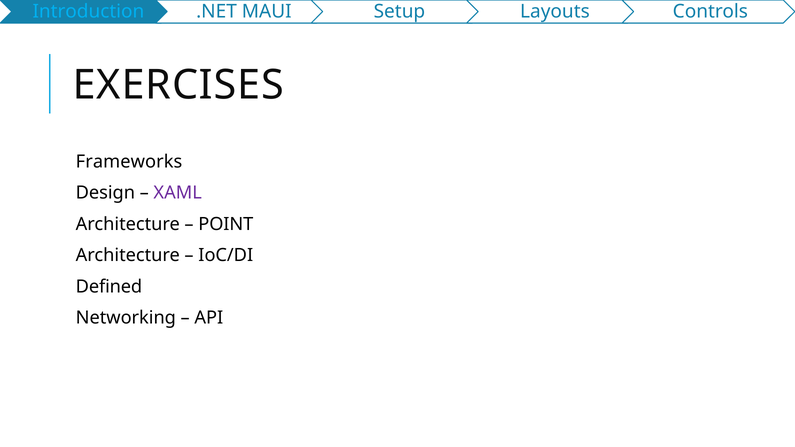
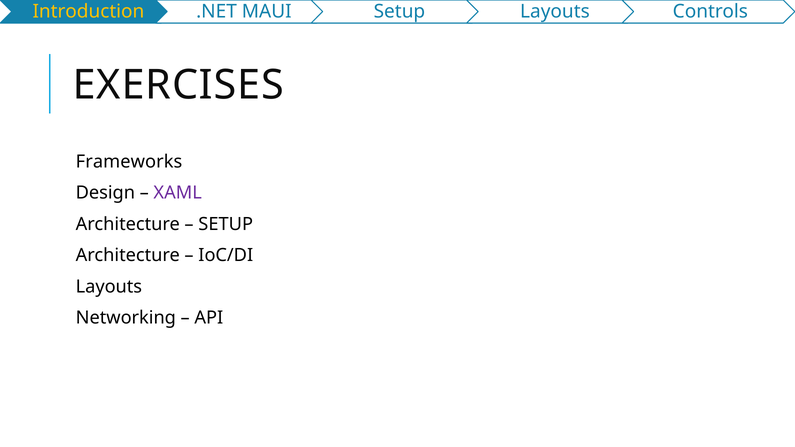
Introduction colour: light blue -> yellow (88, 11)
POINT: POINT -> SETUP (226, 224)
Defined: Defined -> Layouts (109, 287)
